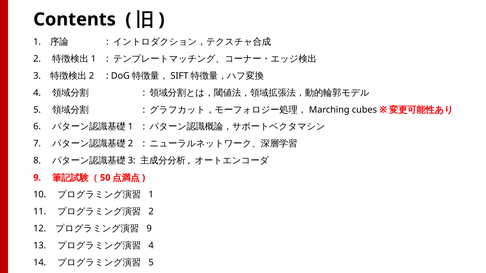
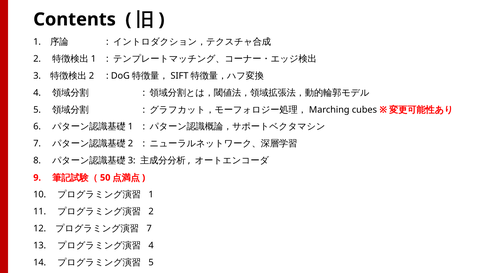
9: 9 -> 7 (149, 229)
